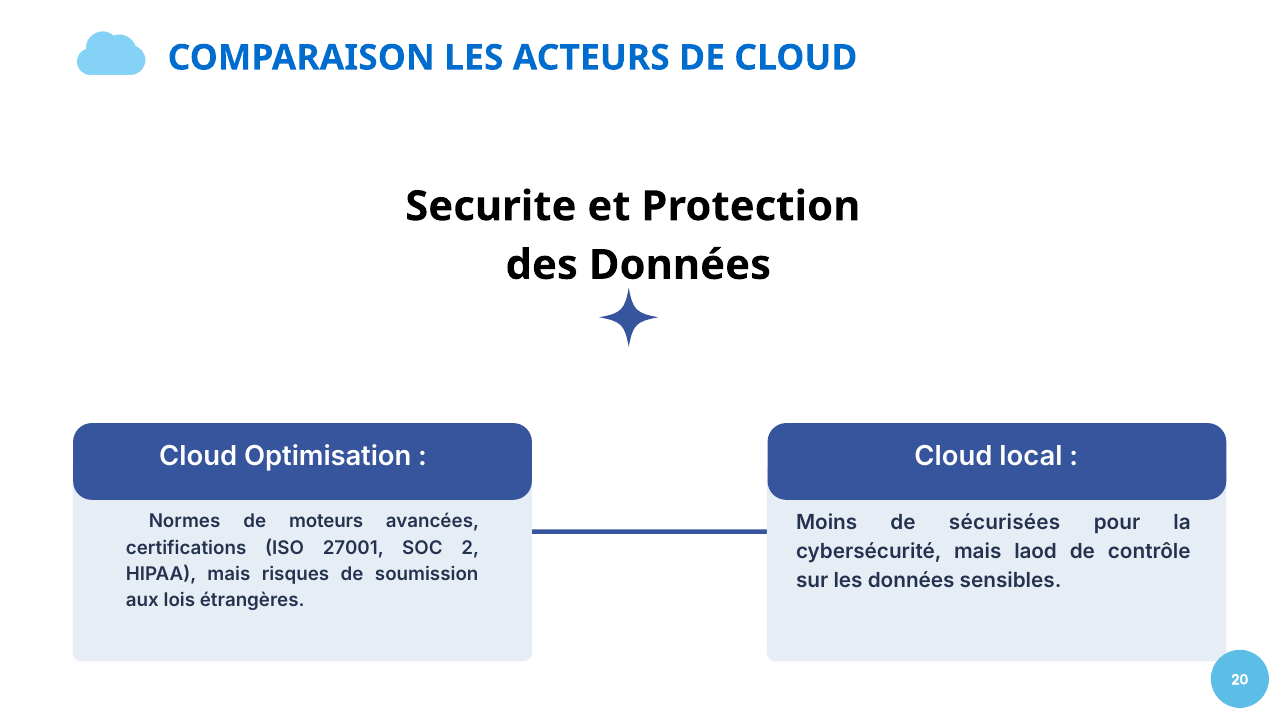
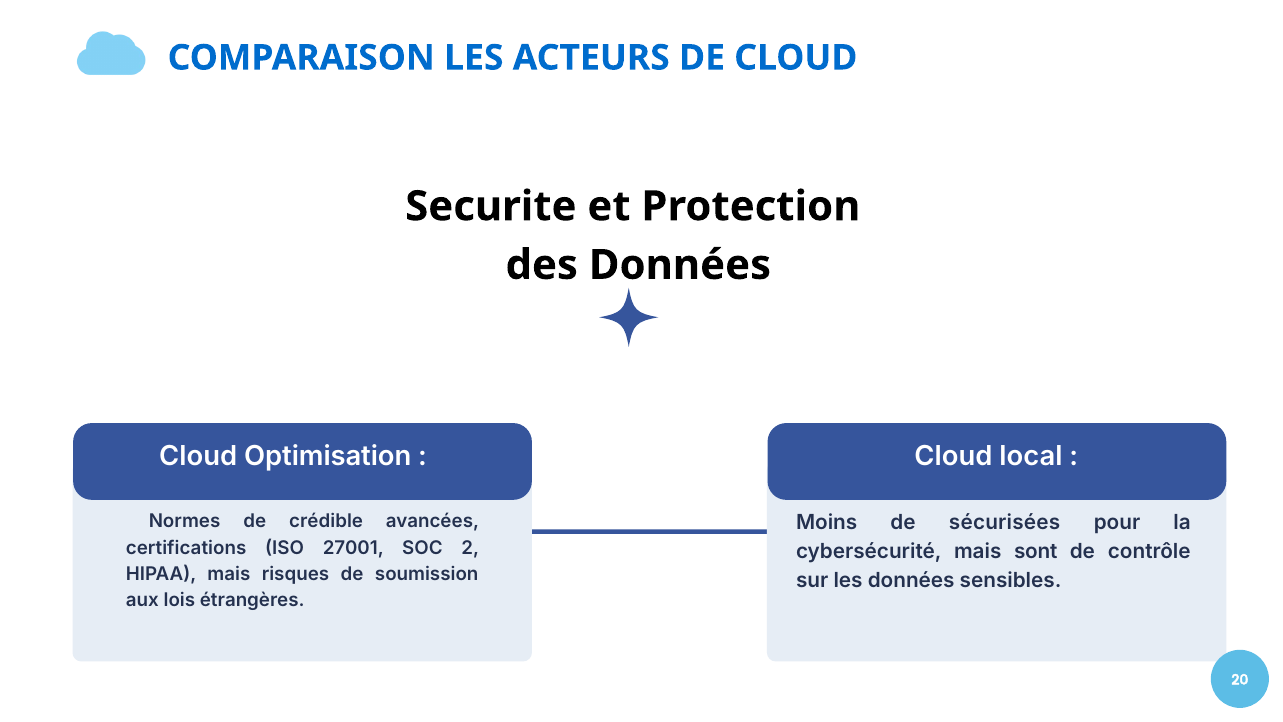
moteurs: moteurs -> crédible (326, 521)
laod: laod -> sont (1036, 551)
